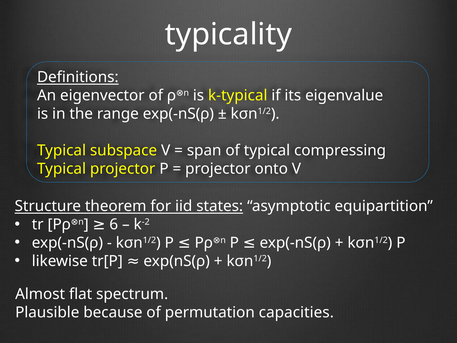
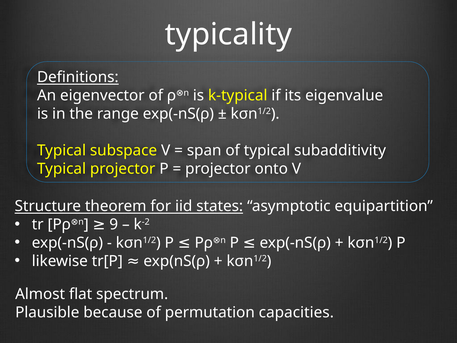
compressing: compressing -> subadditivity (340, 150)
6: 6 -> 9 (114, 224)
